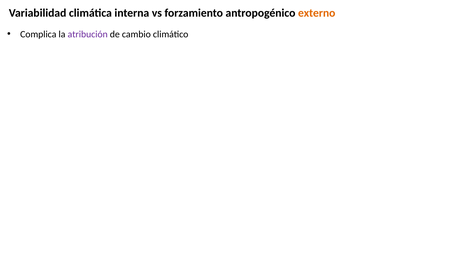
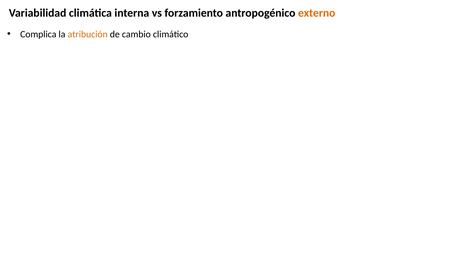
atribución colour: purple -> orange (88, 34)
